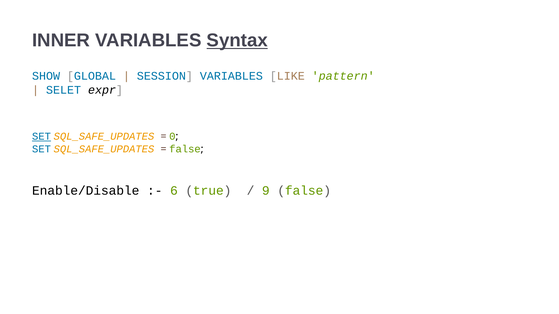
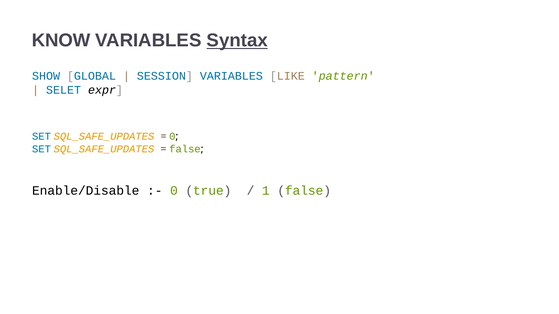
INNER: INNER -> KNOW (61, 40)
SET underline: present -> none (42, 137)
6: 6 -> 0 (174, 191)
9: 9 -> 1 (266, 191)
